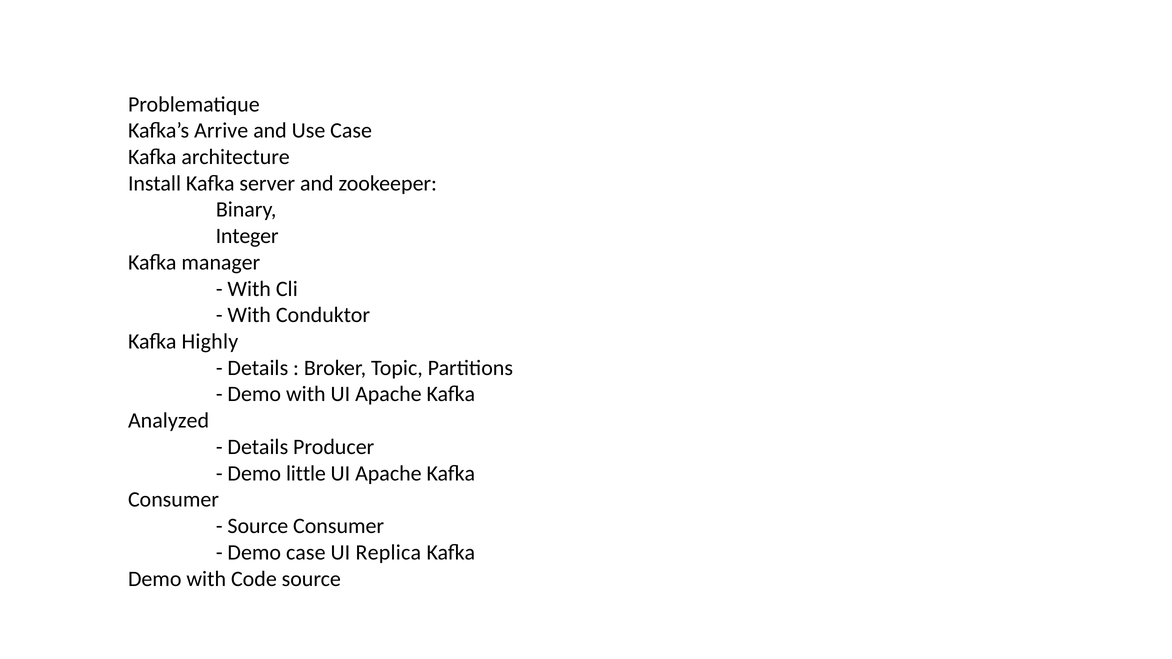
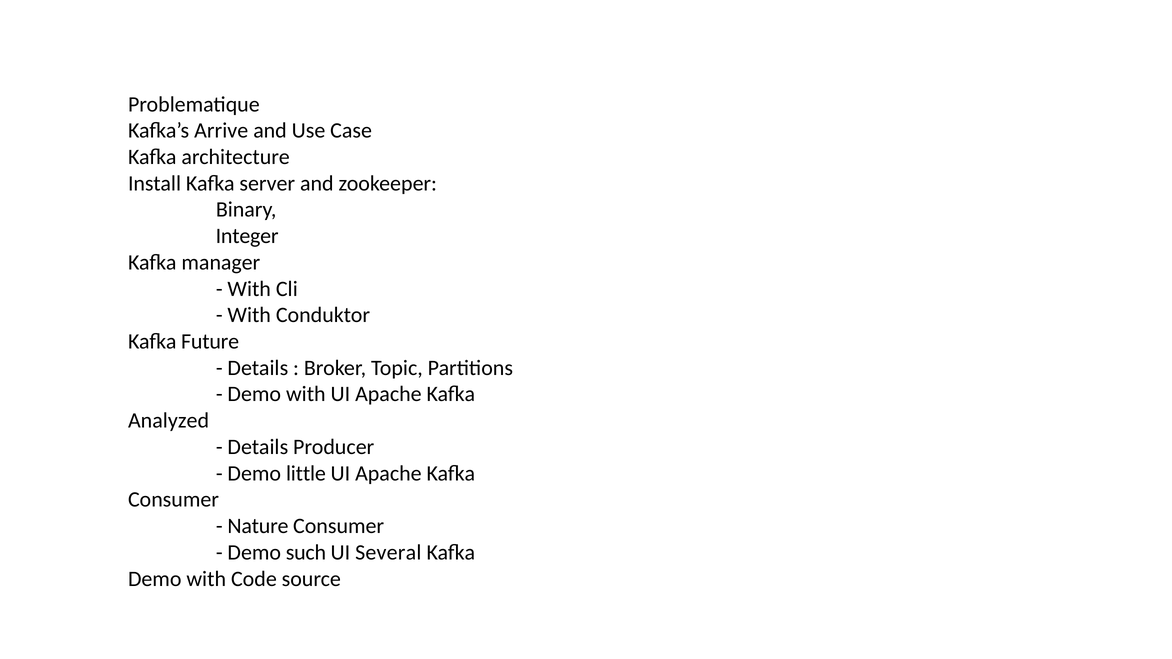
Highly: Highly -> Future (210, 342)
Source: Source -> Nature (258, 526)
Demo case: case -> such (306, 553)
Replica: Replica -> Several (388, 553)
